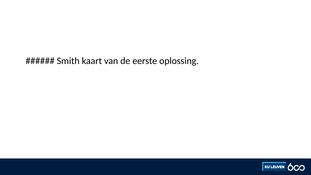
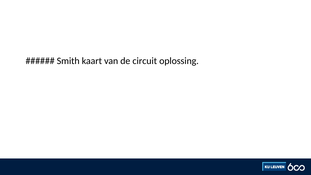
eerste: eerste -> circuit (145, 61)
